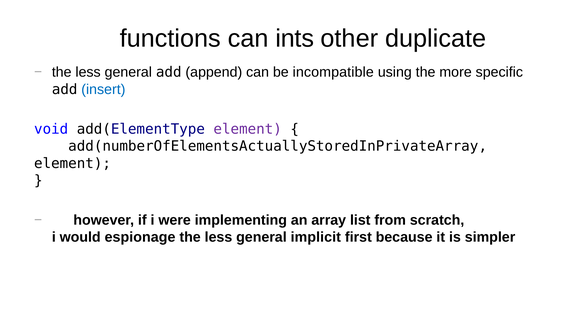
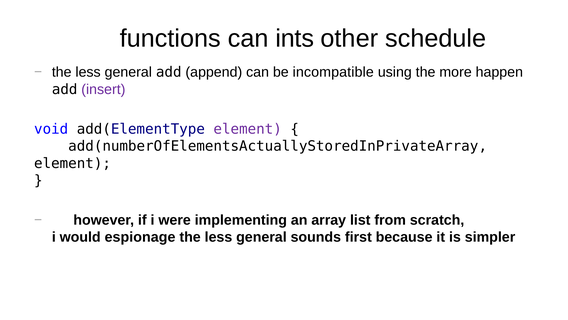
duplicate: duplicate -> schedule (436, 38)
specific: specific -> happen (499, 72)
insert colour: blue -> purple (103, 89)
implicit: implicit -> sounds (316, 237)
